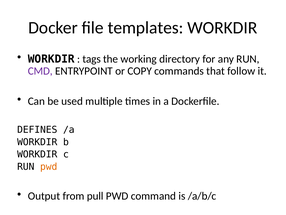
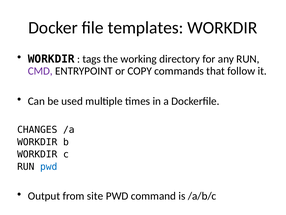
DEFINES: DEFINES -> CHANGES (37, 129)
pwd colour: orange -> blue (49, 166)
pull: pull -> site (95, 196)
